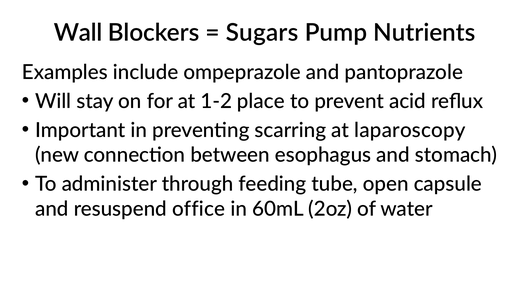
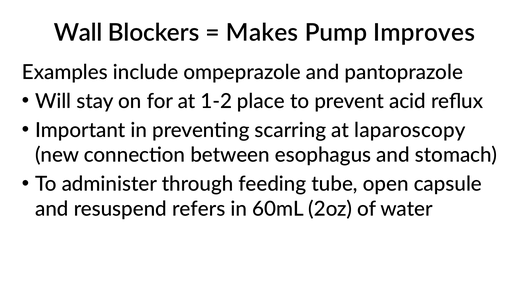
Sugars: Sugars -> Makes (262, 33)
Nutrients: Nutrients -> Improves (424, 33)
office: office -> refers (199, 209)
